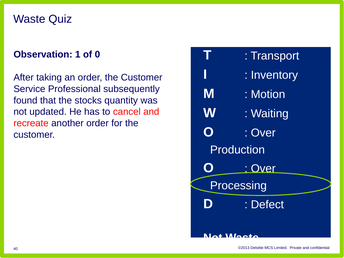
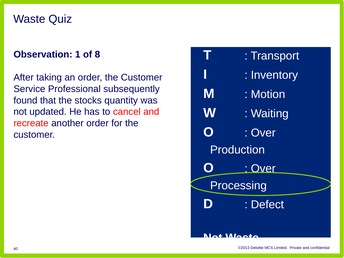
0: 0 -> 8 (97, 54)
